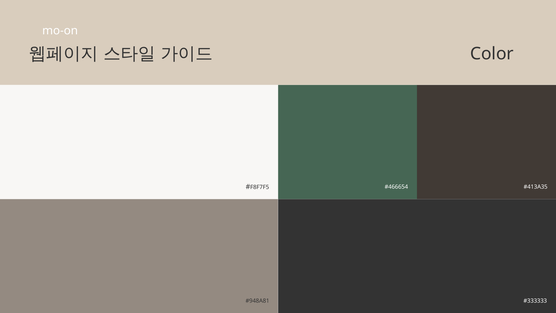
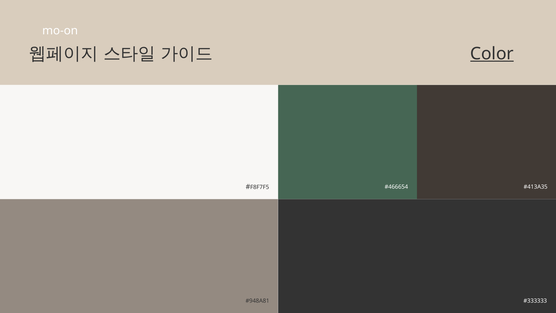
Color underline: none -> present (492, 54)
